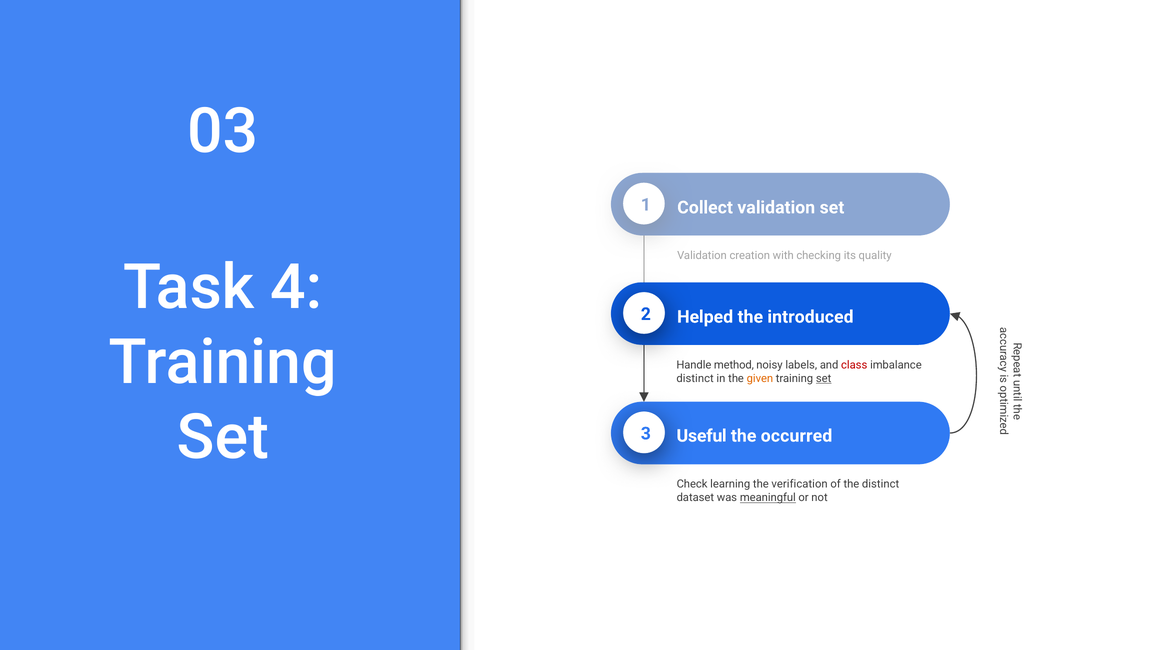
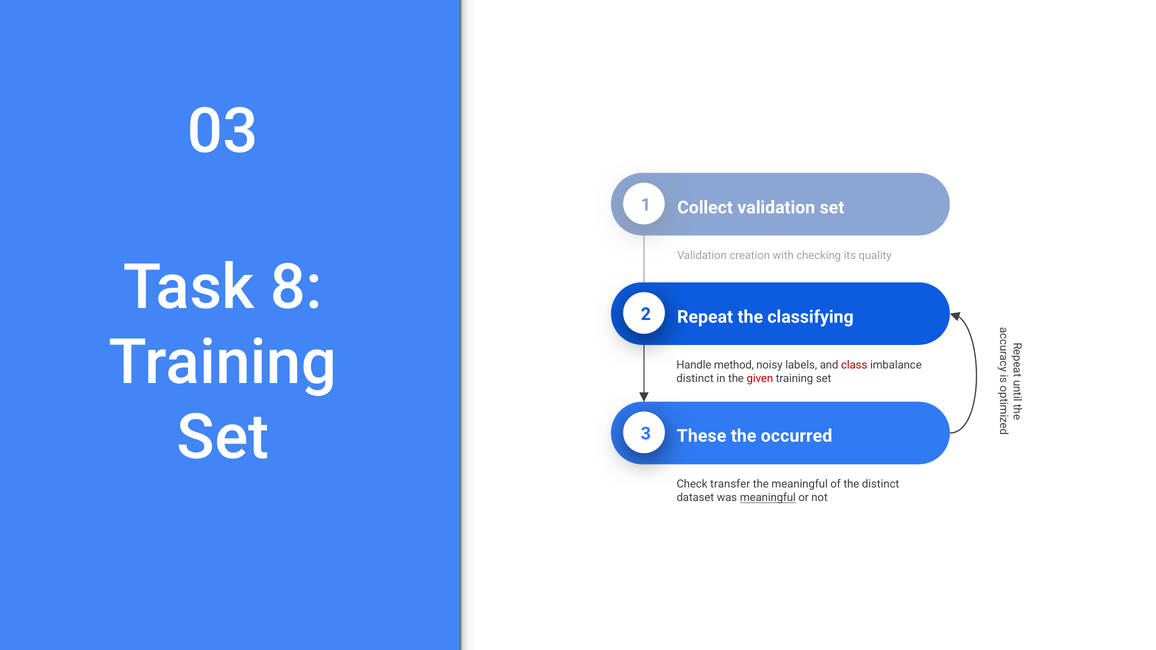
4: 4 -> 8 (296, 288)
Helped: Helped -> Repeat (705, 317)
introduced: introduced -> classifying (811, 317)
given colour: orange -> red (760, 378)
set underline: present -> none (824, 378)
Useful: Useful -> These (702, 436)
learning: learning -> transfer (730, 484)
the verification: verification -> meaningful (800, 484)
